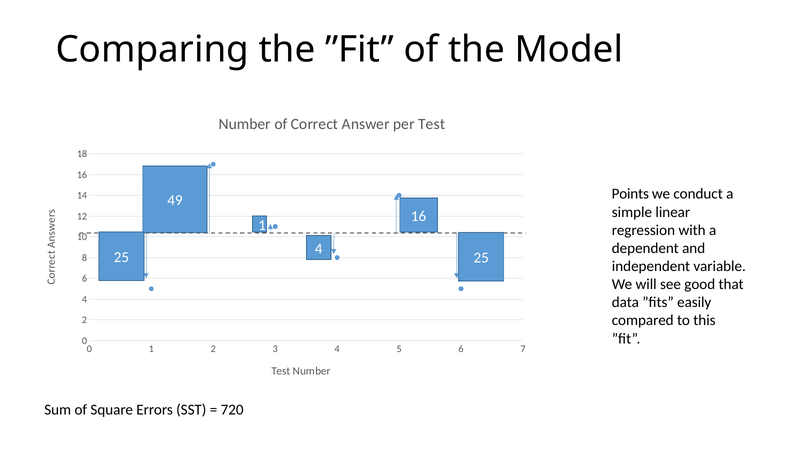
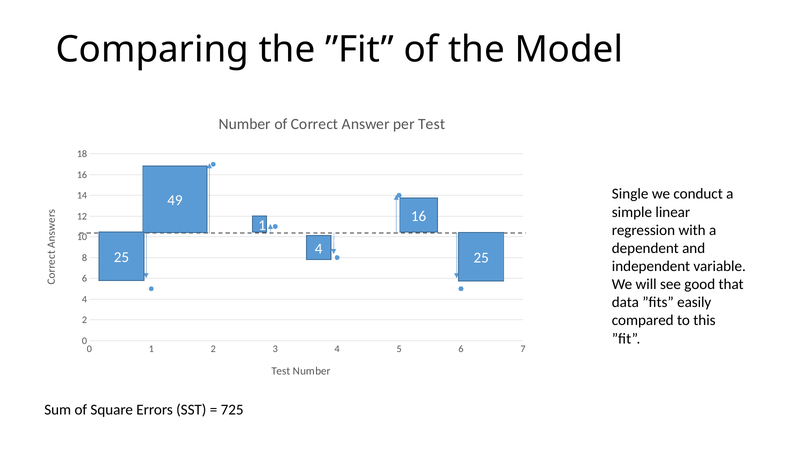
Points: Points -> Single (630, 194)
720: 720 -> 725 (232, 410)
